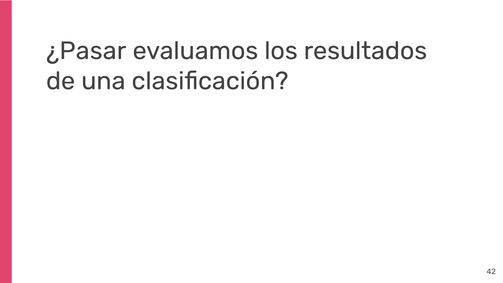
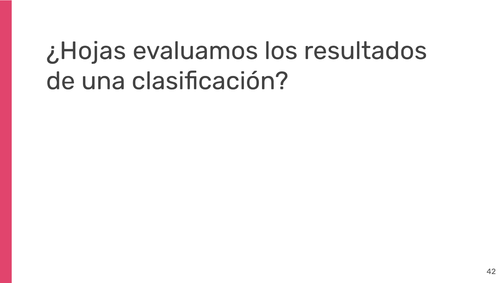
¿Pasar: ¿Pasar -> ¿Hojas (86, 51)
